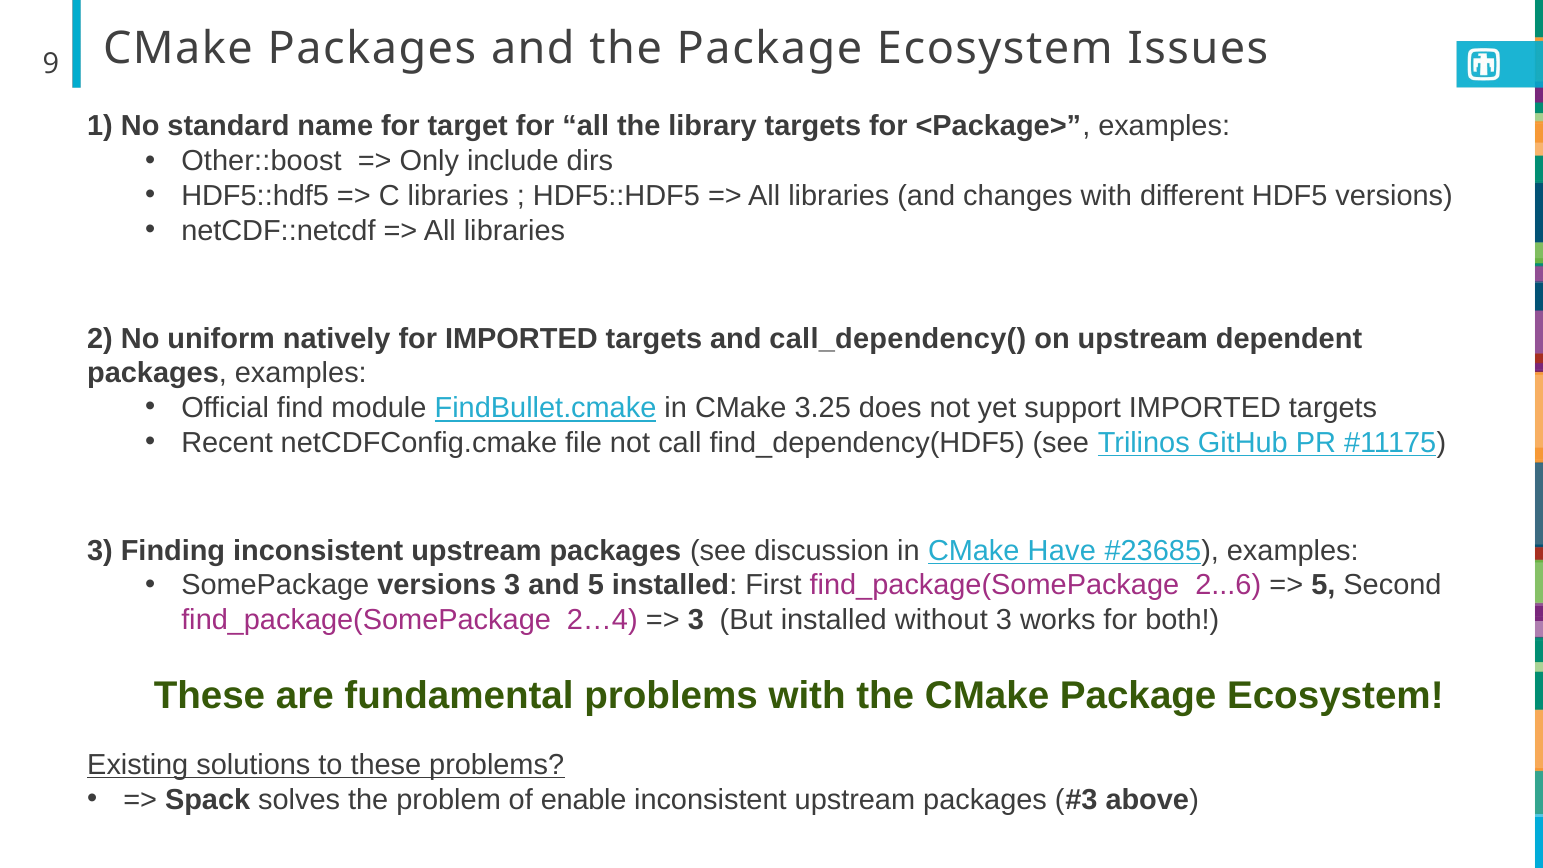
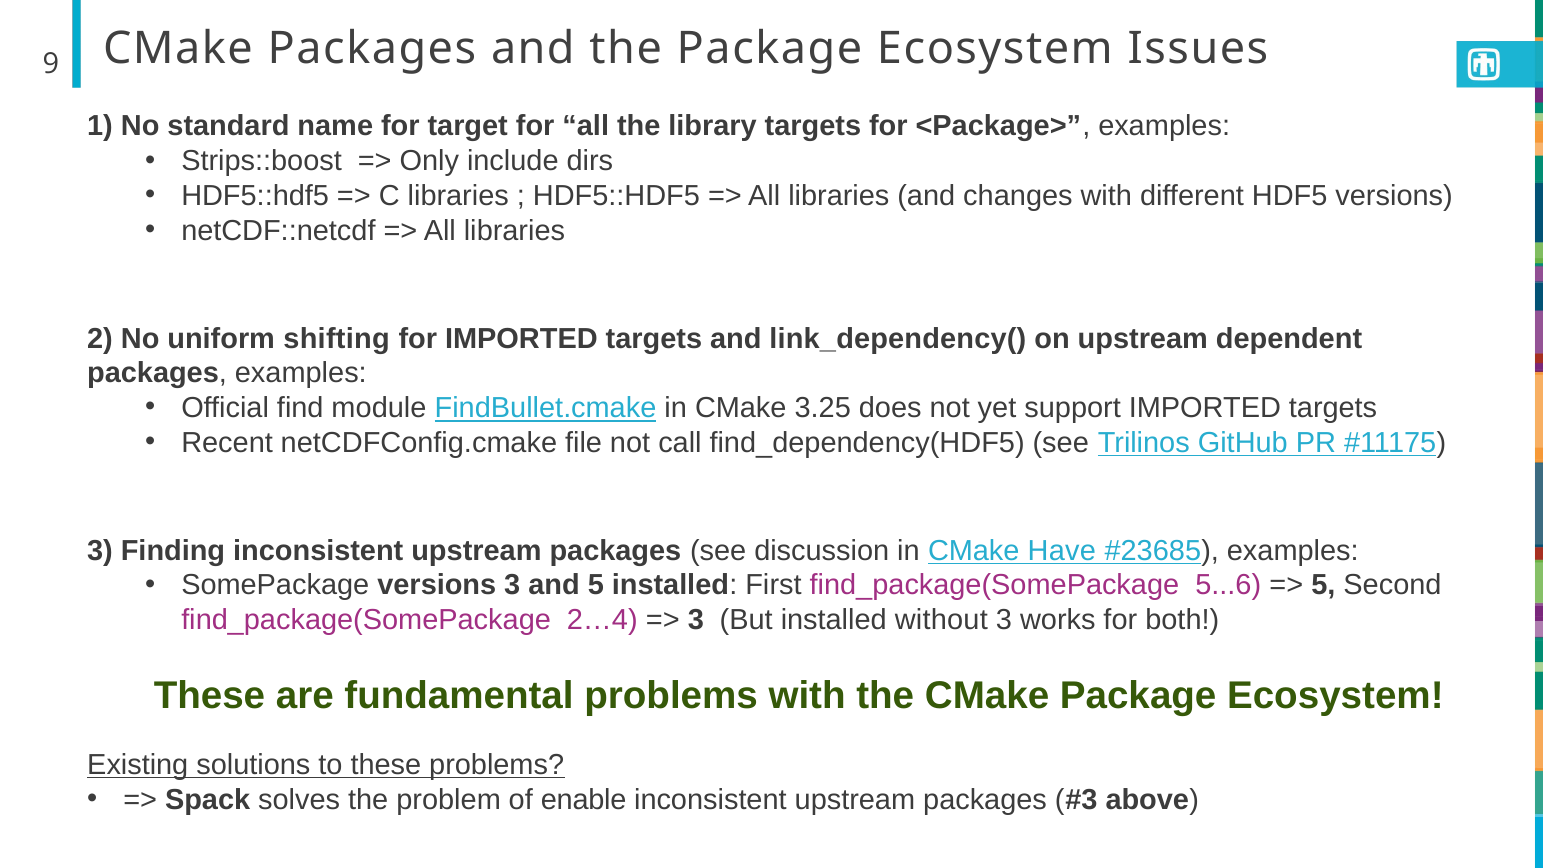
Other::boost: Other::boost -> Strips::boost (262, 161)
natively: natively -> shifting (337, 338)
call_dependency(: call_dependency( -> link_dependency( (898, 338)
2...6: 2...6 -> 5...6 (1228, 585)
